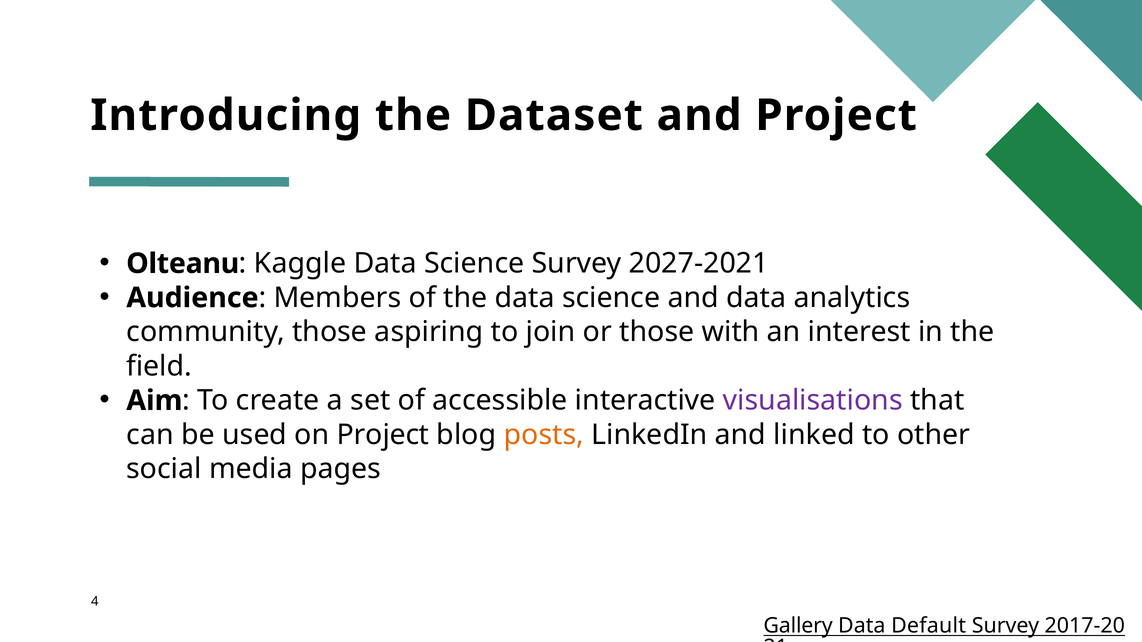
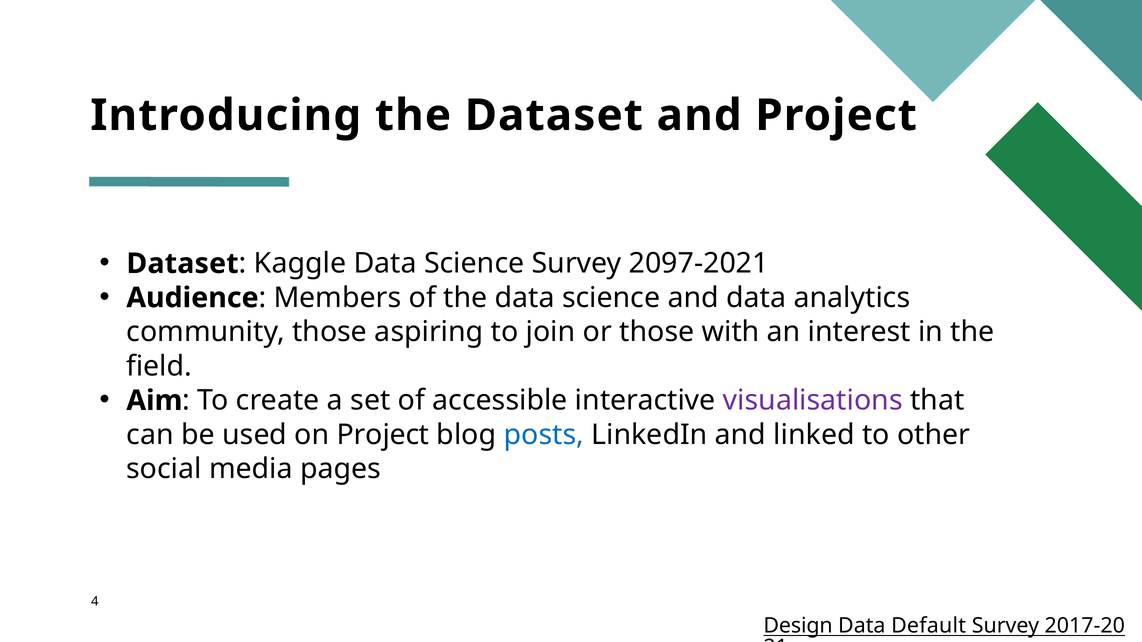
Olteanu: Olteanu -> Dataset (183, 264)
2027-2021: 2027-2021 -> 2097-2021 (699, 264)
posts colour: orange -> blue (544, 435)
Gallery: Gallery -> Design (798, 626)
